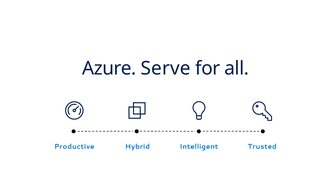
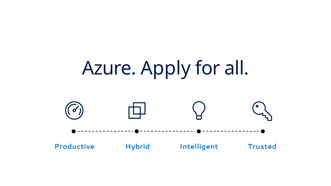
Serve: Serve -> Apply (166, 68)
